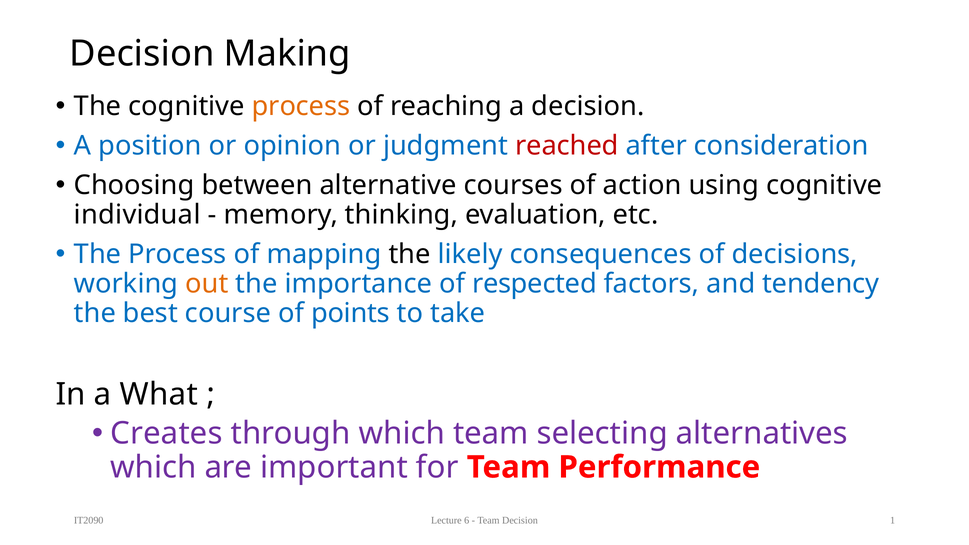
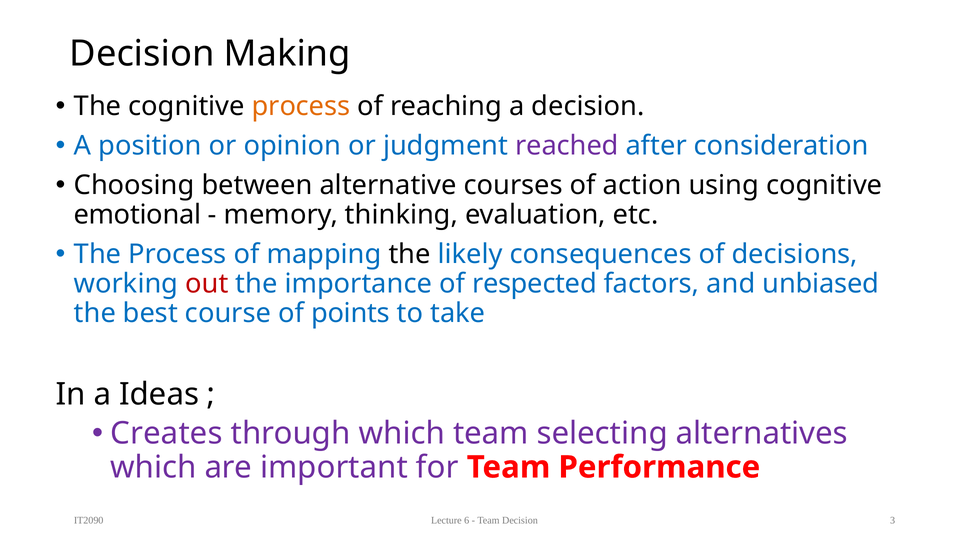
reached colour: red -> purple (567, 146)
individual: individual -> emotional (137, 215)
out colour: orange -> red (207, 284)
tendency: tendency -> unbiased (821, 284)
What: What -> Ideas (159, 395)
1: 1 -> 3 (893, 520)
